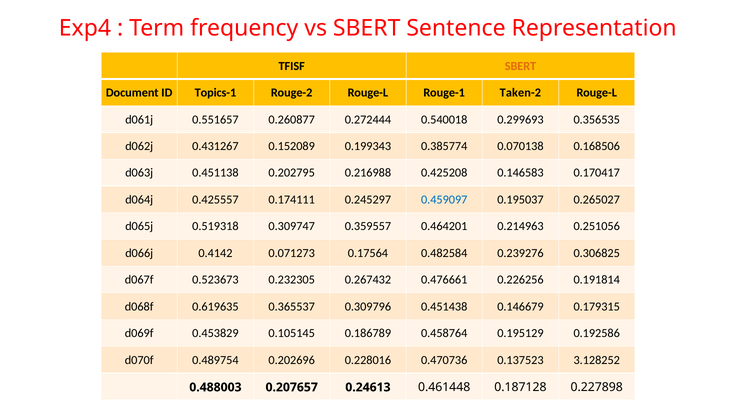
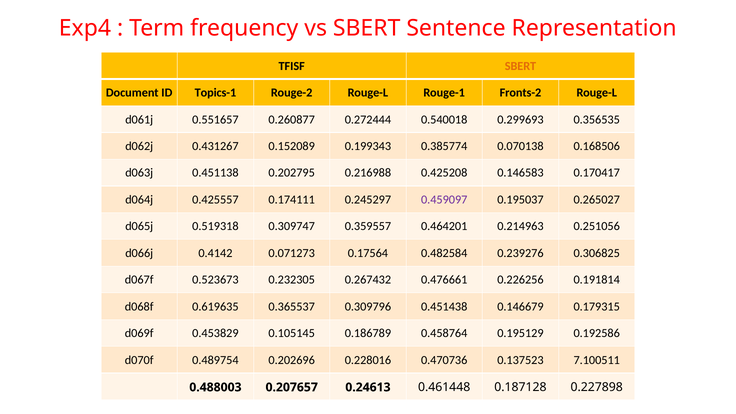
Taken-2: Taken-2 -> Fronts-2 (520, 93)
0.459097 colour: blue -> purple (444, 200)
3.128252: 3.128252 -> 7.100511 (597, 360)
